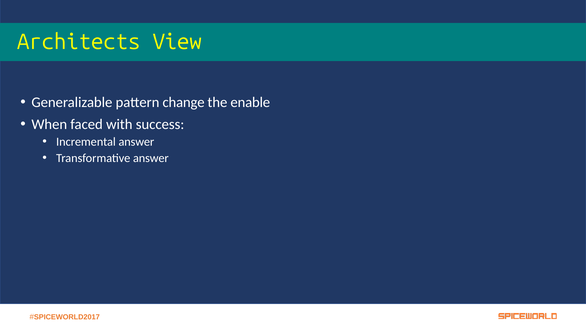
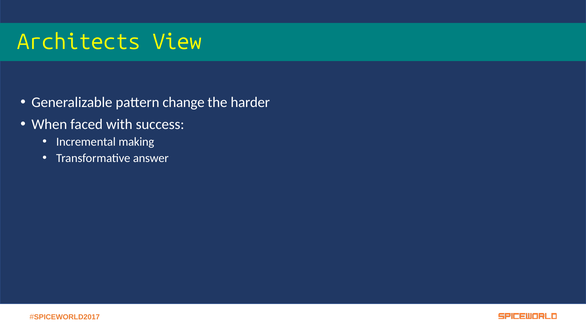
enable: enable -> harder (250, 102)
Incremental answer: answer -> making (136, 142)
